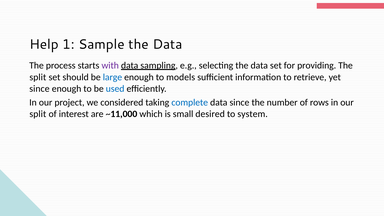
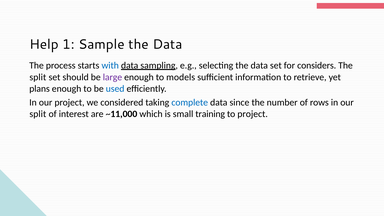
with colour: purple -> blue (110, 65)
providing: providing -> considers (317, 65)
large colour: blue -> purple (112, 77)
since: since -> plans (39, 89)
desired: desired -> training (210, 114)
to system: system -> project (253, 114)
